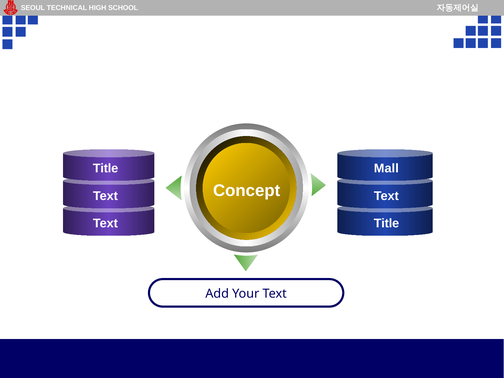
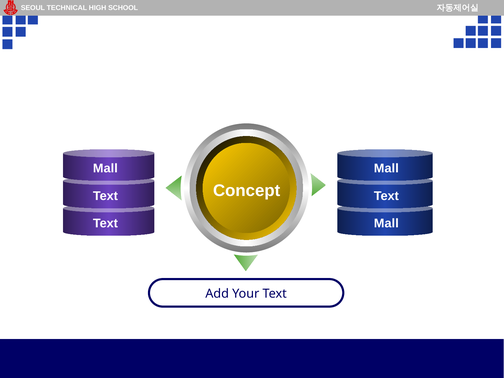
Title: Title -> Mall (105, 168)
Title: Title -> Mall (386, 223)
